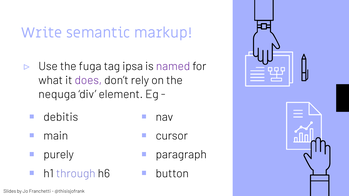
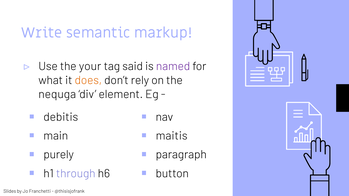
fuga: fuga -> your (90, 66)
ipsa: ipsa -> said (133, 66)
does colour: purple -> orange (88, 80)
cursor: cursor -> maitis (172, 136)
